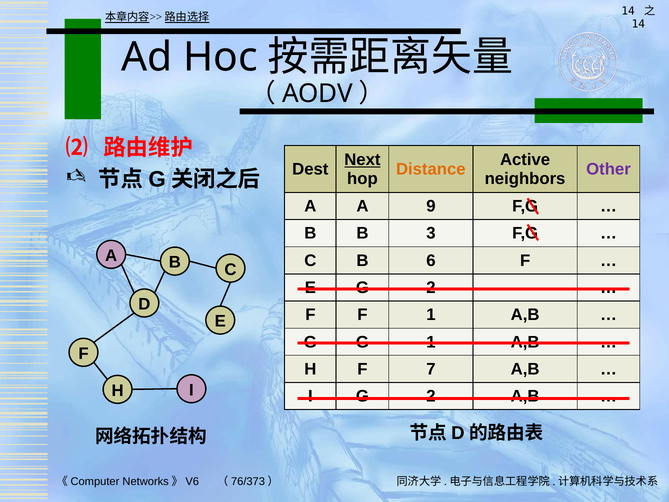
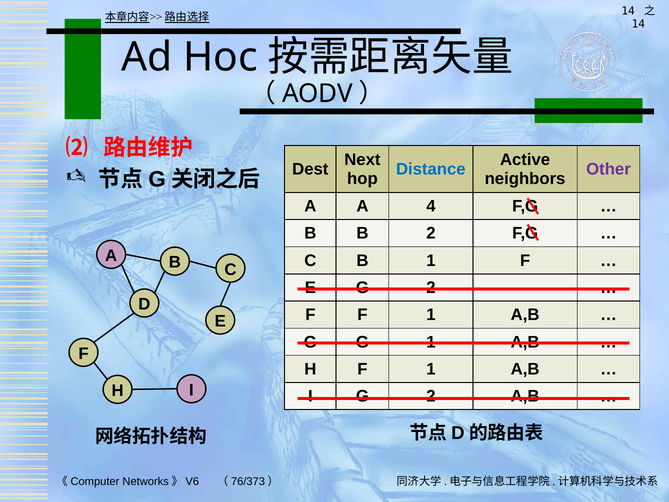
Next underline: present -> none (362, 160)
Distance colour: orange -> blue (431, 169)
9: 9 -> 4 (431, 206)
B 3: 3 -> 2 (431, 233)
B 6: 6 -> 1 (431, 260)
H F 7: 7 -> 1 (431, 369)
